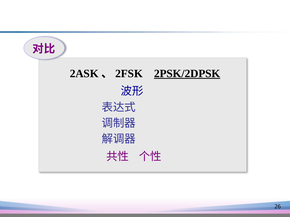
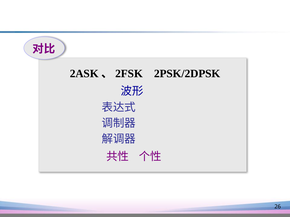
2PSK/2DPSK underline: present -> none (187, 74)
